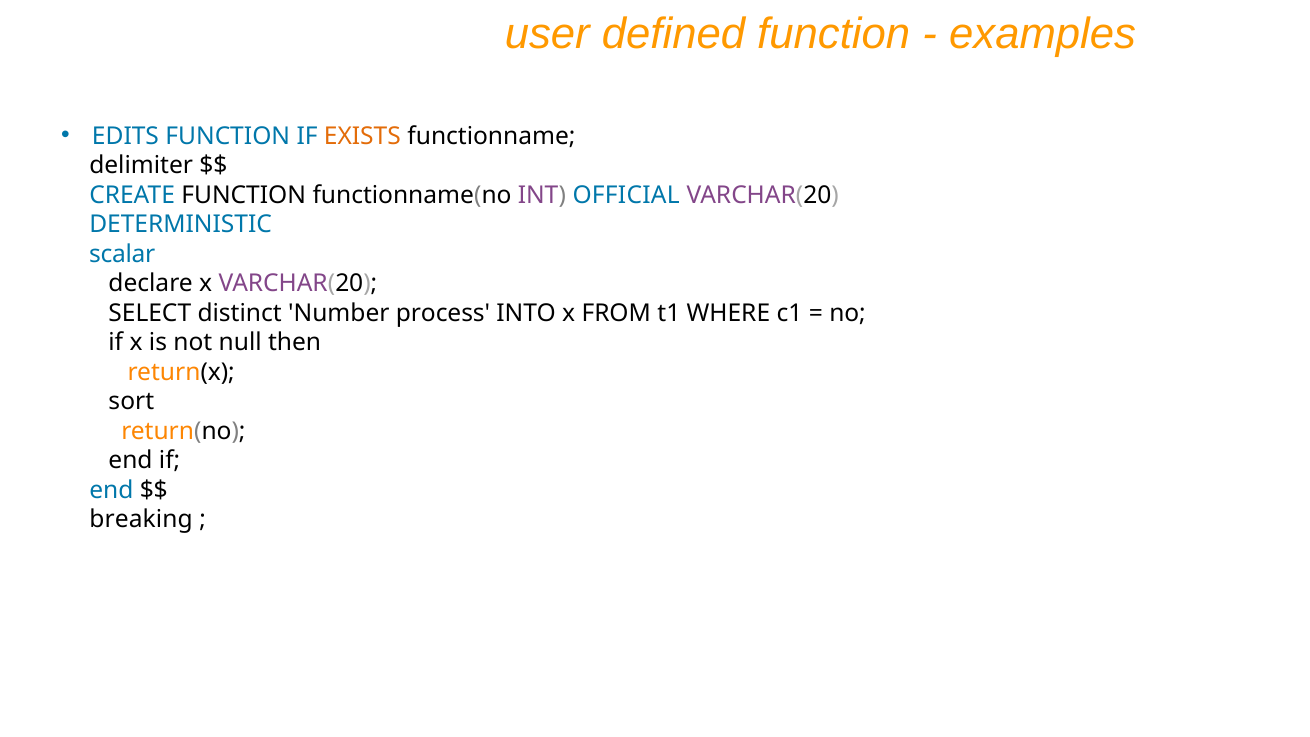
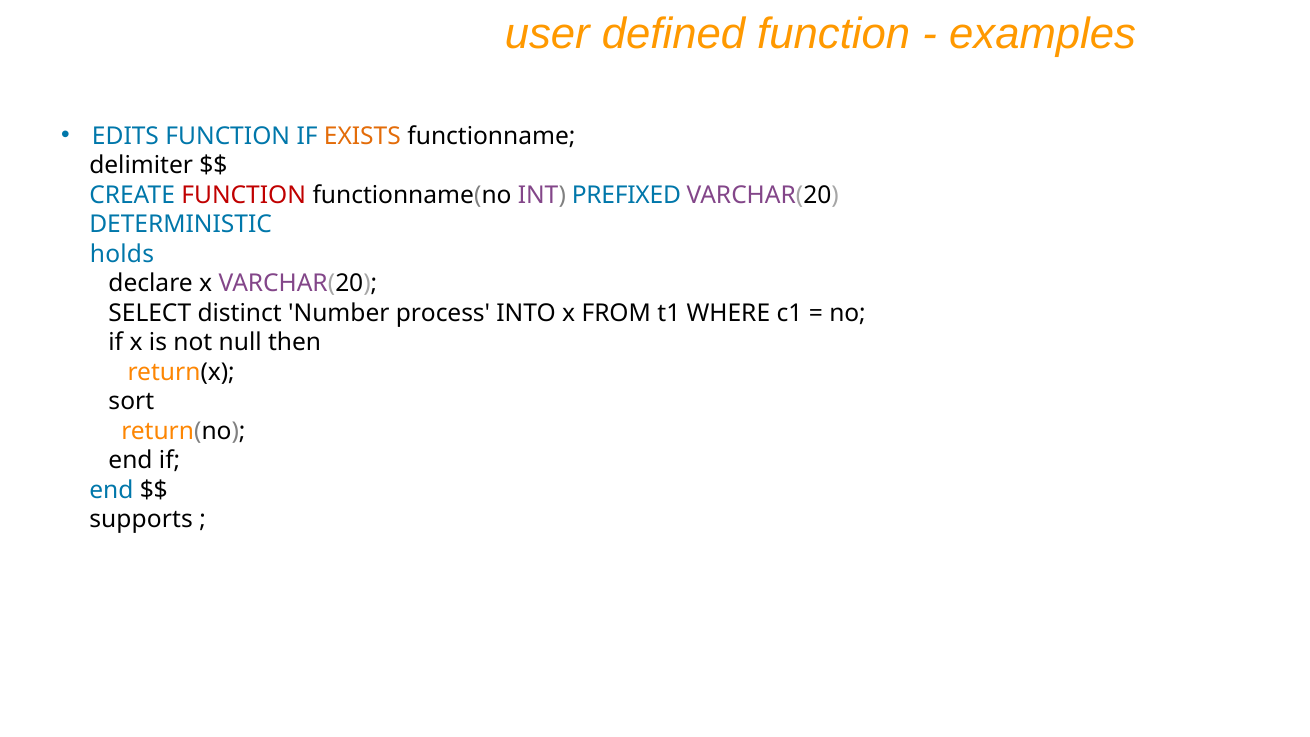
FUNCTION colour: black -> red (244, 195)
OFFICIAL: OFFICIAL -> PREFIXED (626, 195)
scalar: scalar -> holds (122, 254)
breaking: breaking -> supports (141, 519)
